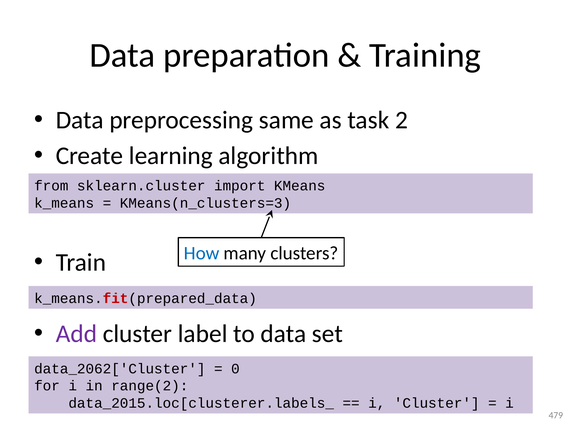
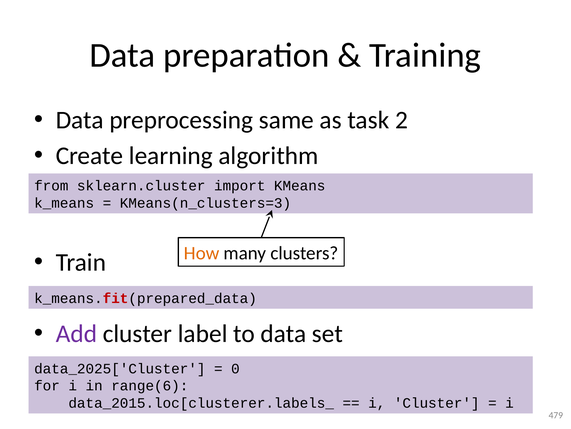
How colour: blue -> orange (202, 253)
data_2062['Cluster: data_2062['Cluster -> data_2025['Cluster (120, 368)
range(2: range(2 -> range(6 (150, 385)
